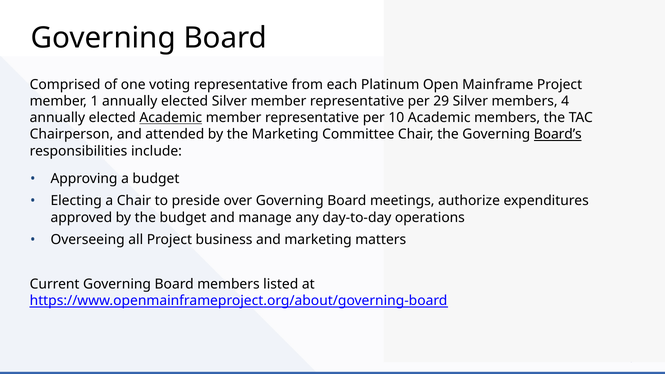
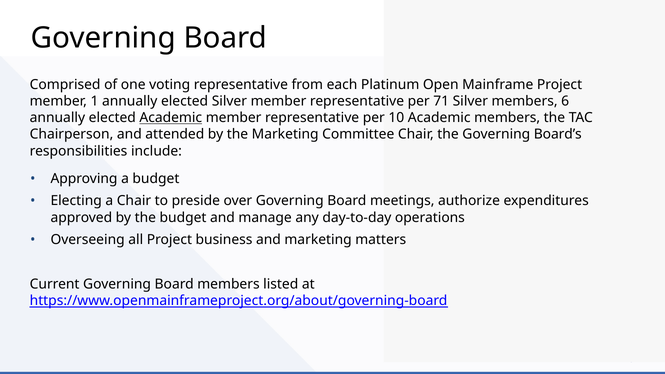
29: 29 -> 71 (441, 101)
4: 4 -> 6 (565, 101)
Board’s underline: present -> none (558, 134)
